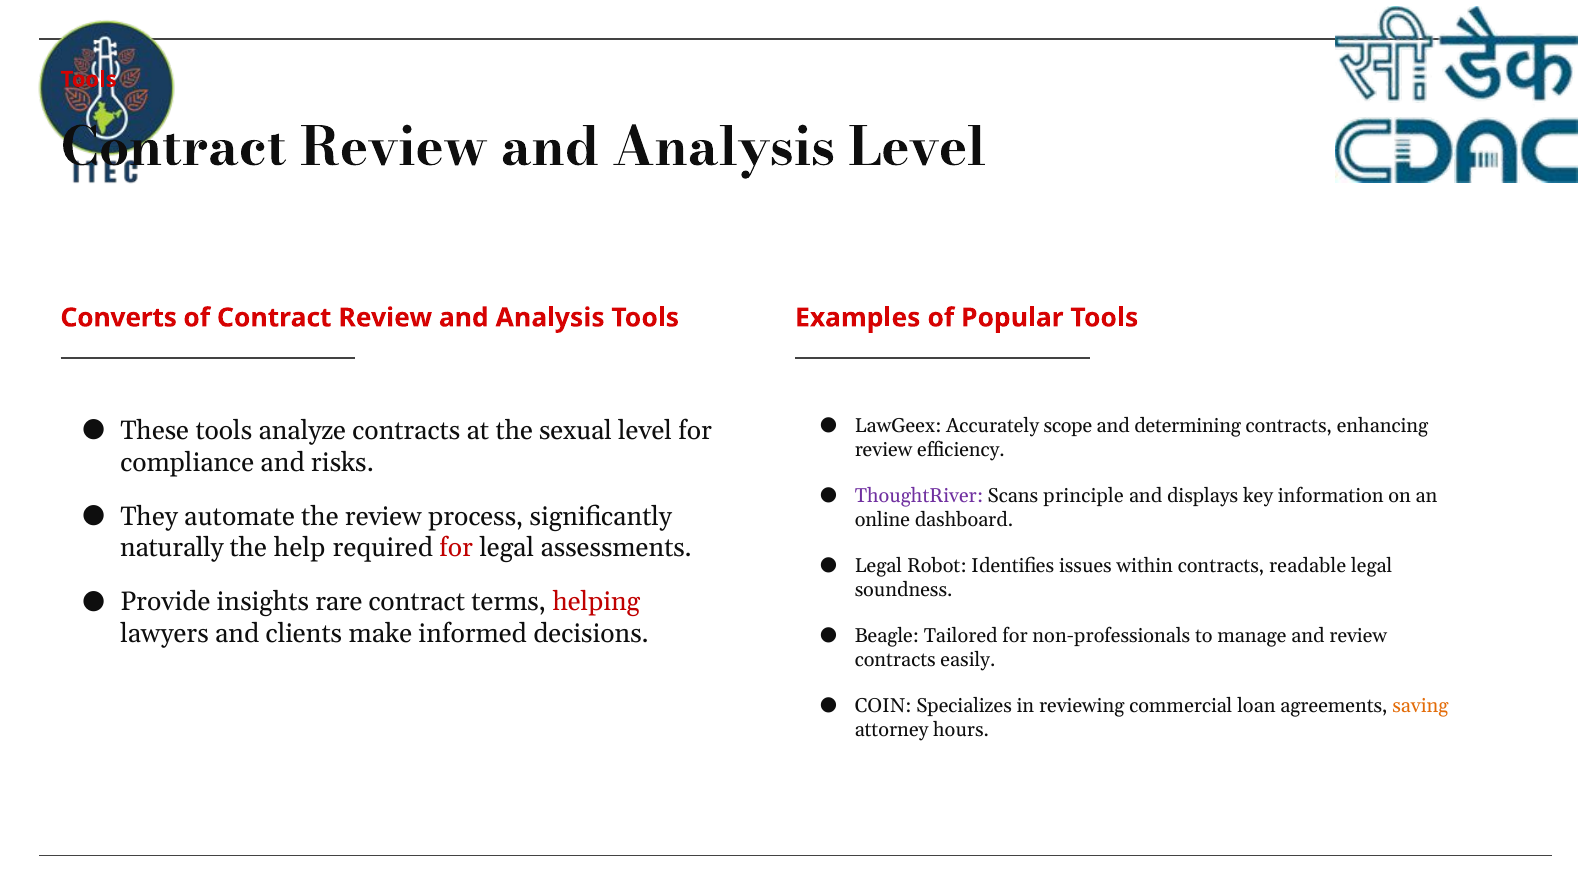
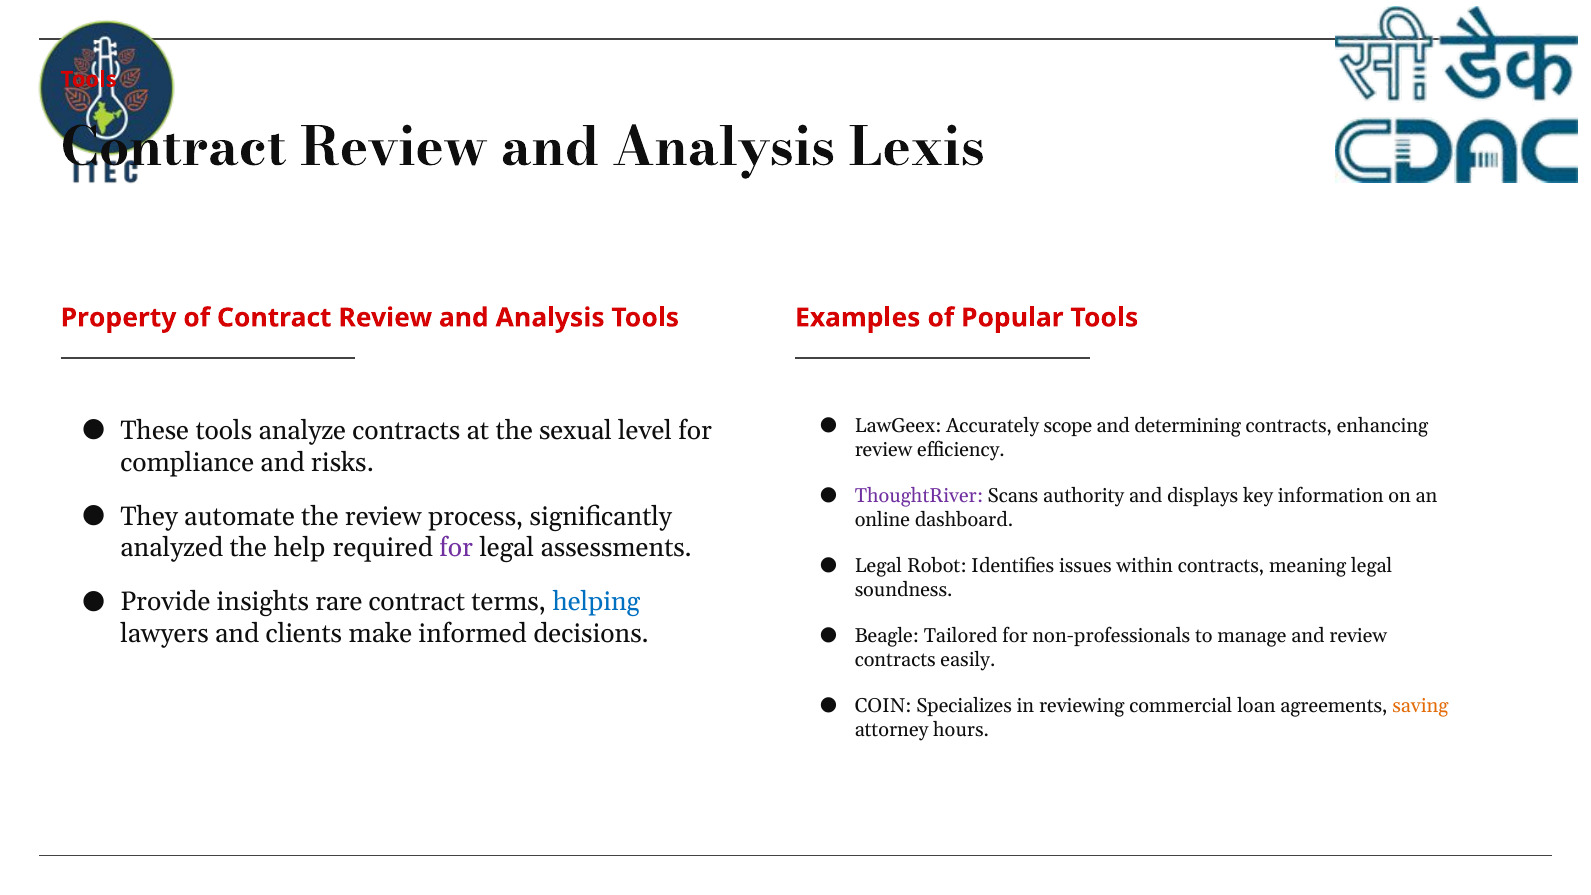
Analysis Level: Level -> Lexis (917, 147)
Converts: Converts -> Property (119, 318)
principle: principle -> authority (1084, 496)
naturally: naturally -> analyzed (172, 548)
for colour: red -> purple (456, 548)
readable: readable -> meaning (1308, 566)
helping colour: red -> blue (596, 602)
